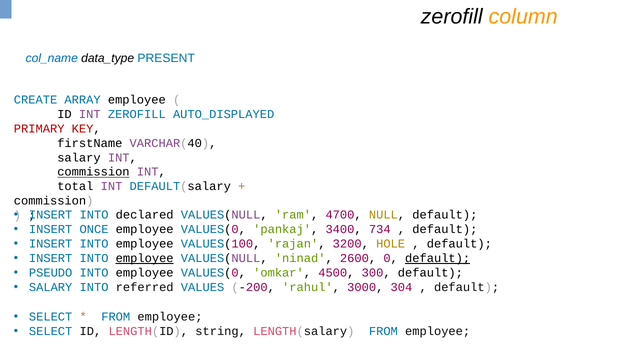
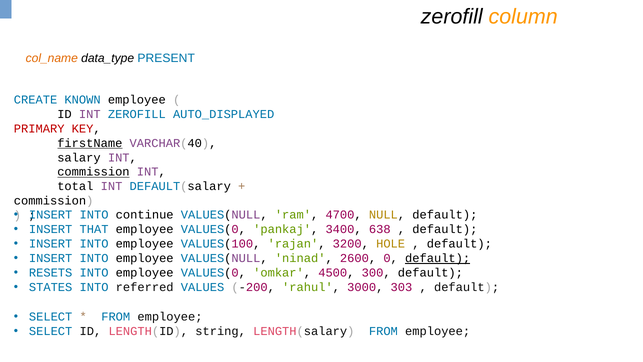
col_name colour: blue -> orange (52, 58)
ARRAY: ARRAY -> KNOWN (83, 100)
firstName underline: none -> present (90, 143)
declared: declared -> continue (145, 215)
ONCE: ONCE -> THAT (94, 229)
734: 734 -> 638 (380, 229)
employee underline: present -> none (145, 258)
PSEUDO: PSEUDO -> RESETS (51, 273)
SALARY: SALARY -> STATES (51, 287)
304: 304 -> 303 (401, 287)
